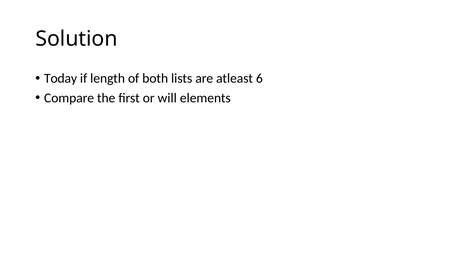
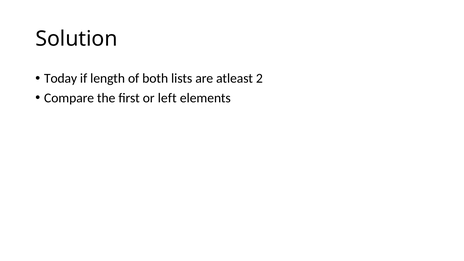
6: 6 -> 2 (259, 78)
will: will -> left (167, 98)
